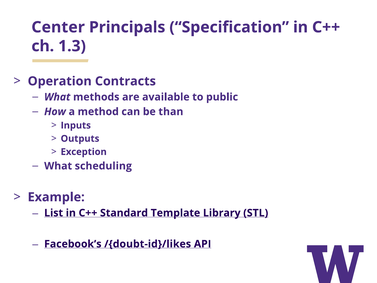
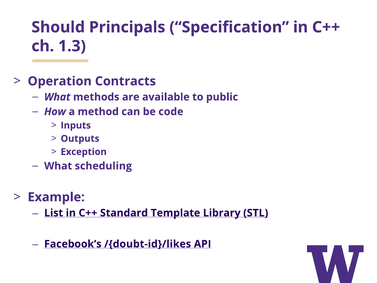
Center: Center -> Should (58, 27)
than: than -> code (171, 112)
